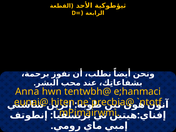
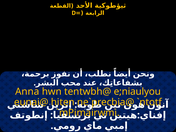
e;hanmaci: e;hanmaci -> e;niaulyou (137, 92)
